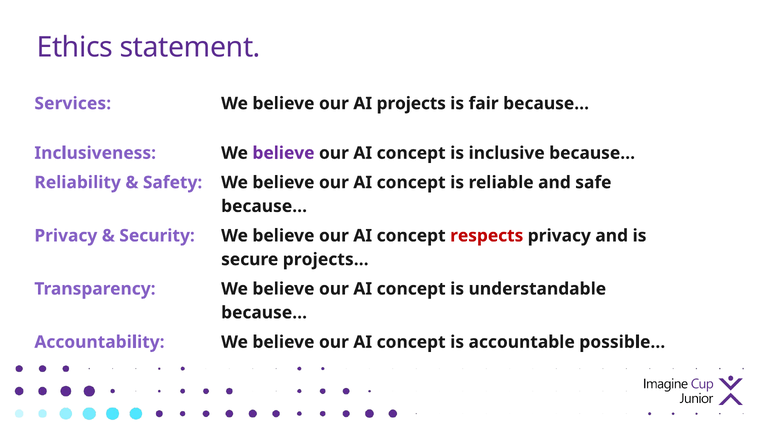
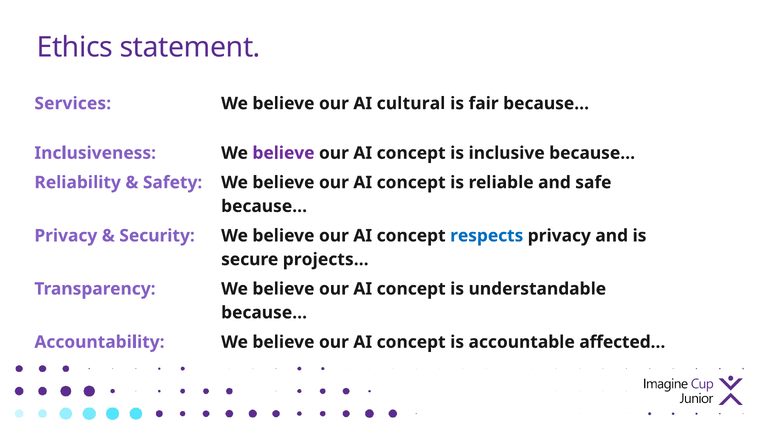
projects: projects -> cultural (411, 104)
respects colour: red -> blue (487, 236)
possible…: possible… -> affected… (622, 342)
